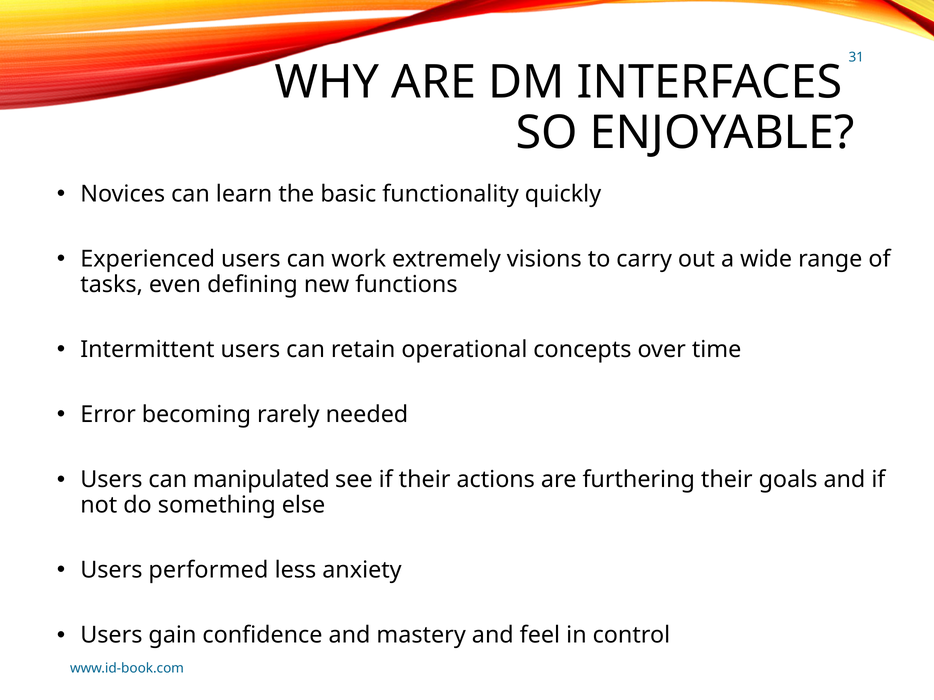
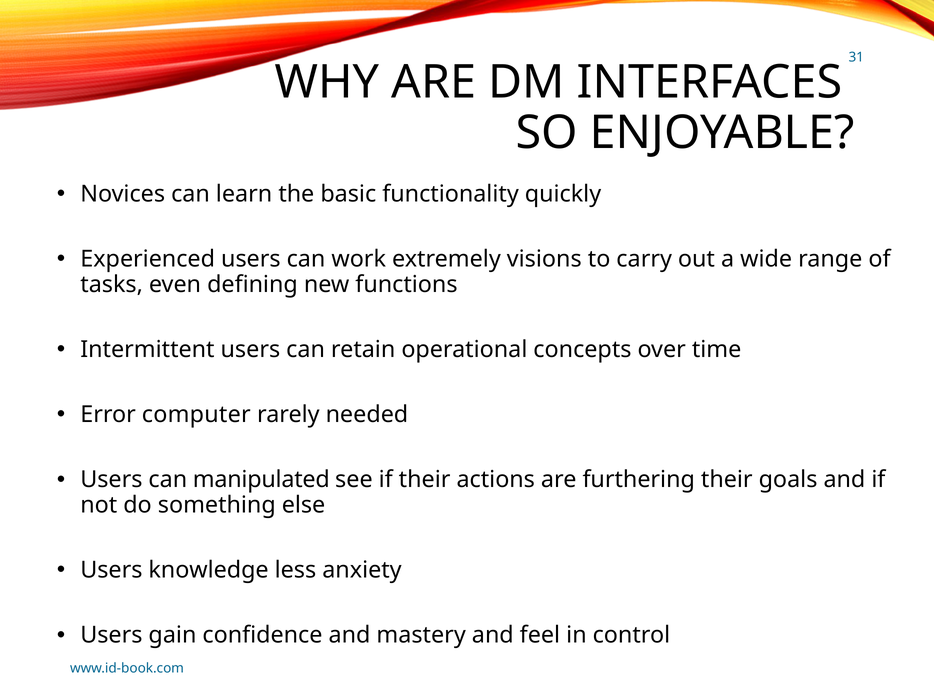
becoming: becoming -> computer (196, 415)
performed: performed -> knowledge (209, 571)
